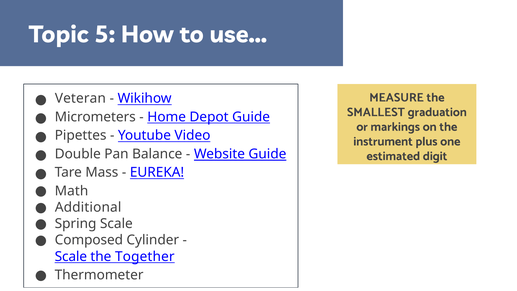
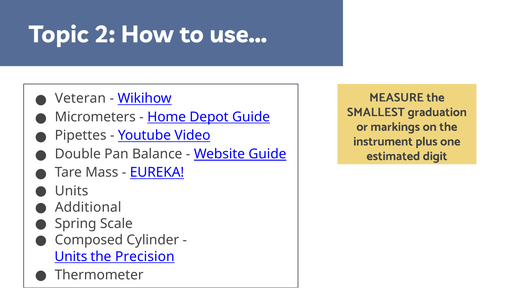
5: 5 -> 2 (105, 35)
Math: Math -> Units (72, 191)
Scale: Scale -> Units (71, 256)
Together: Together -> Precision (145, 256)
